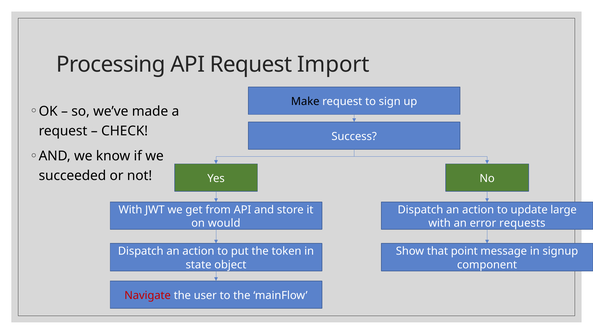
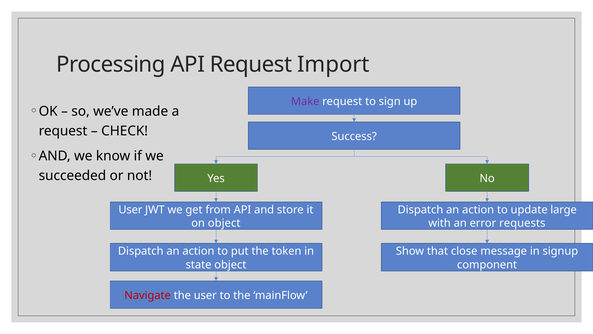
Make colour: black -> purple (305, 101)
With: With -> User (130, 210)
on would: would -> object (224, 223)
point: point -> close (464, 251)
